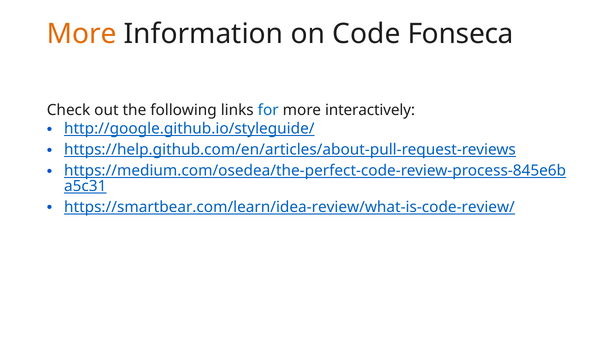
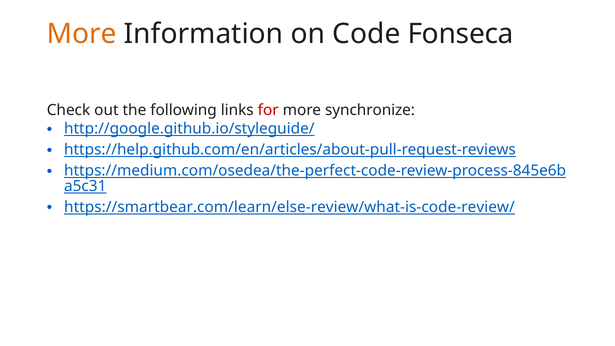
for colour: blue -> red (268, 110)
interactively: interactively -> synchronize (370, 110)
https://smartbear.com/learn/idea-review/what-is-code-review/: https://smartbear.com/learn/idea-review/what-is-code-review/ -> https://smartbear.com/learn/else-review/what-is-code-review/ (289, 207)
